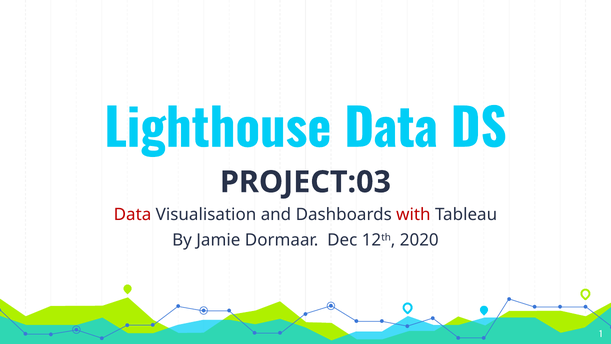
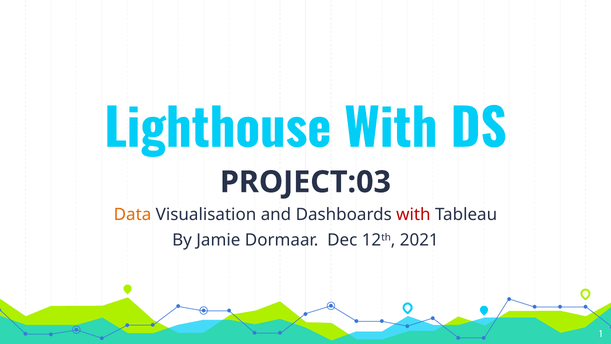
Lighthouse Data: Data -> With (391, 130)
Data colour: red -> orange (133, 215)
2020: 2020 -> 2021 (419, 240)
